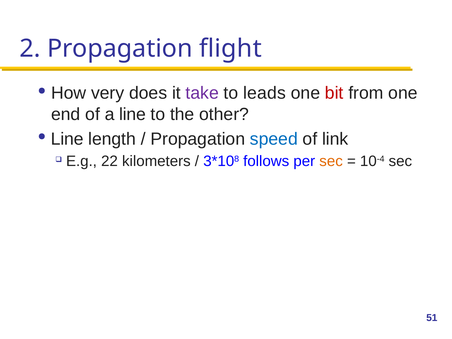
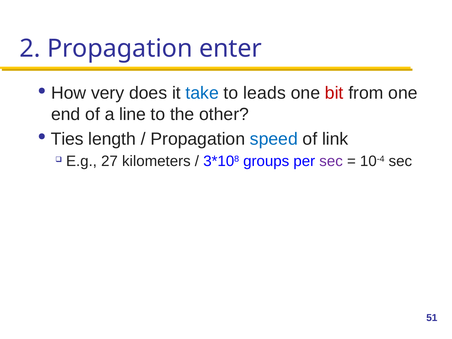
flight: flight -> enter (231, 48)
take colour: purple -> blue (202, 93)
Line: Line -> Ties (67, 139)
22: 22 -> 27 (109, 161)
follows: follows -> groups (266, 161)
sec colour: orange -> purple (331, 161)
